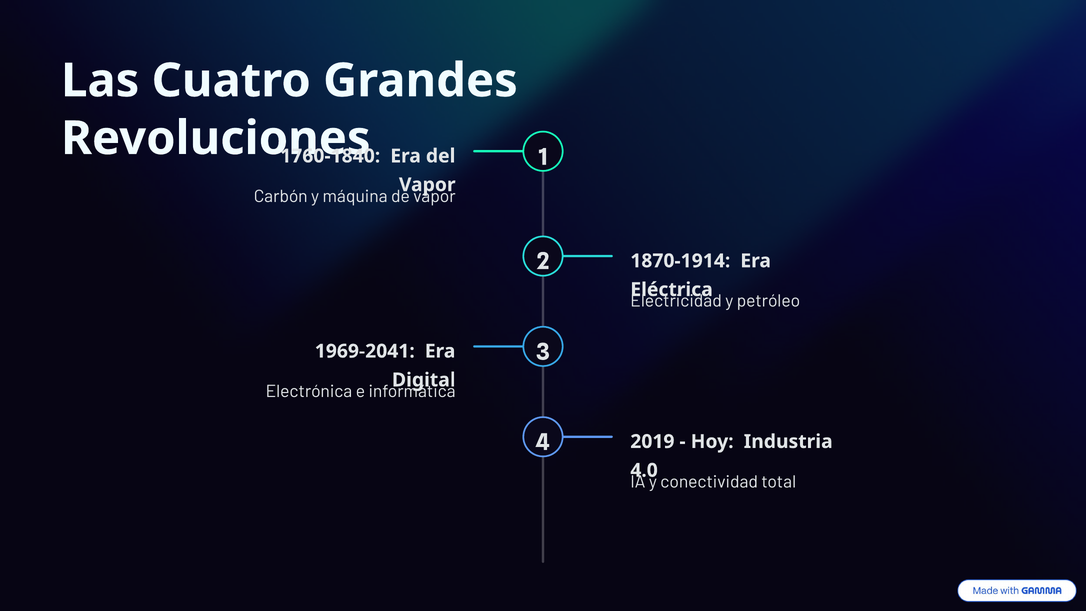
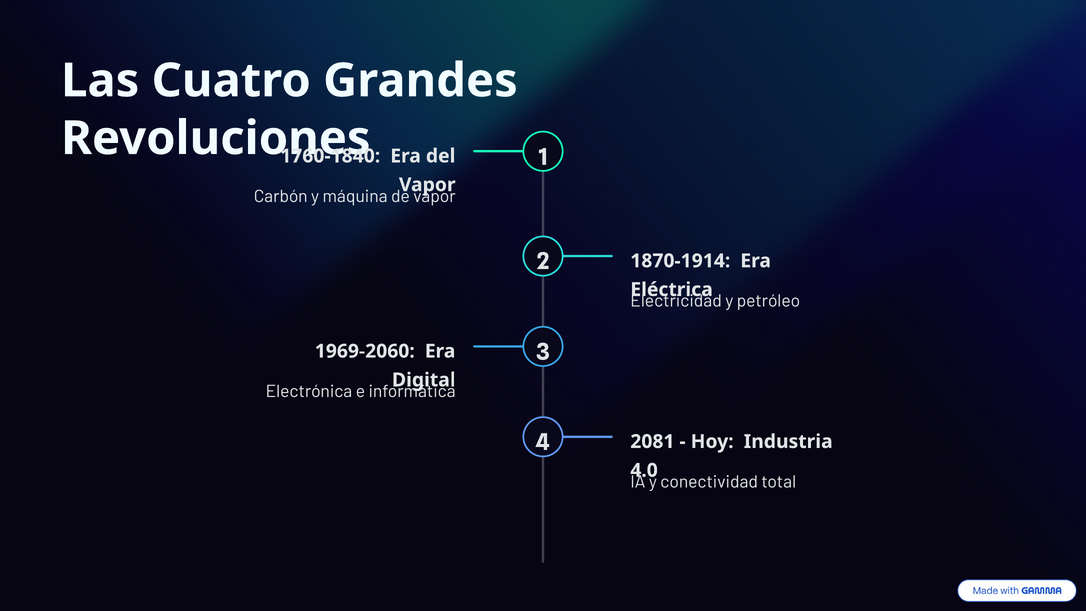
1969-2041: 1969-2041 -> 1969-2060 (365, 351)
2019: 2019 -> 2081 (652, 442)
